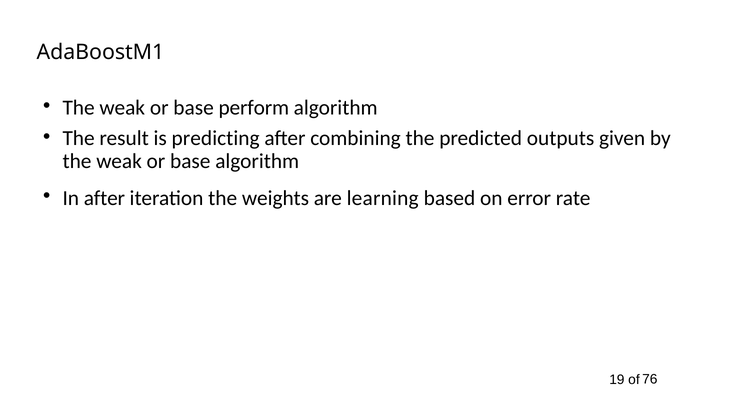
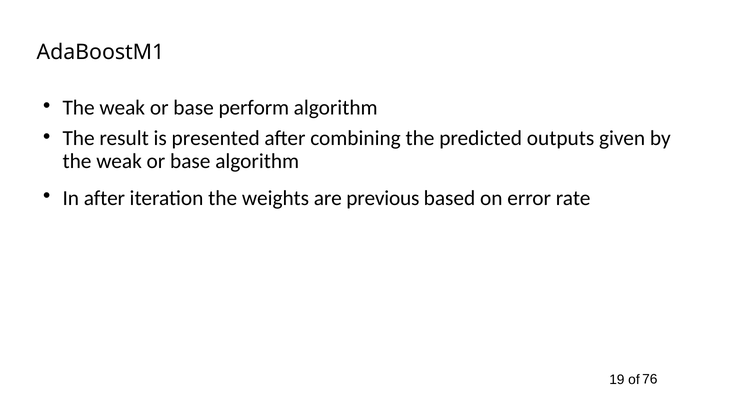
predicting: predicting -> presented (216, 138)
learning: learning -> previous (383, 198)
